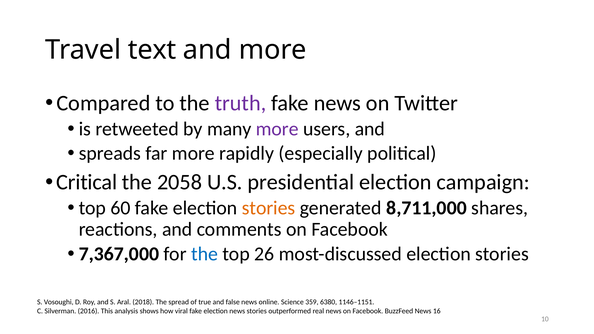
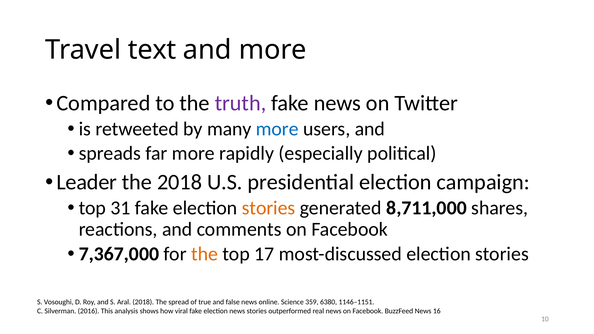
more colour: purple -> blue (277, 129)
Critical: Critical -> Leader (87, 182)
the 2058: 2058 -> 2018 (180, 182)
60: 60 -> 31 (120, 208)
the colour: blue -> orange (205, 254)
26: 26 -> 17 (264, 254)
